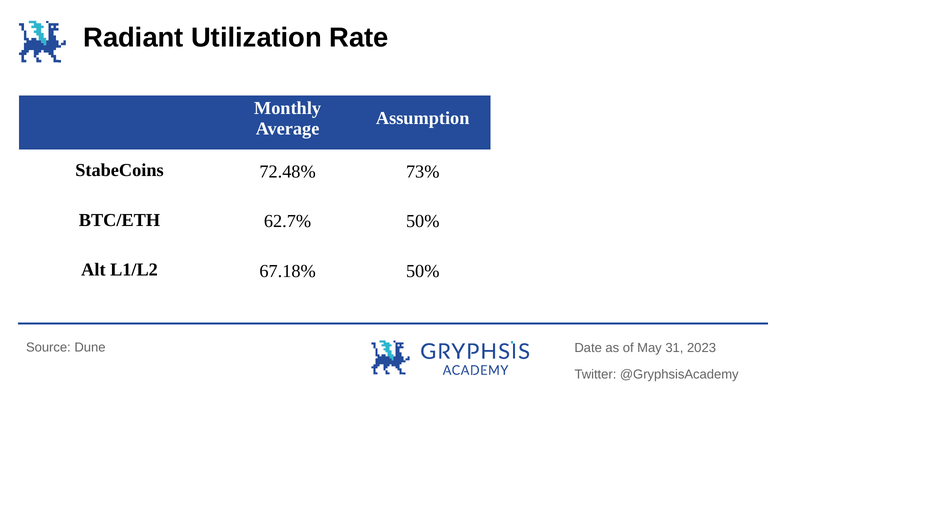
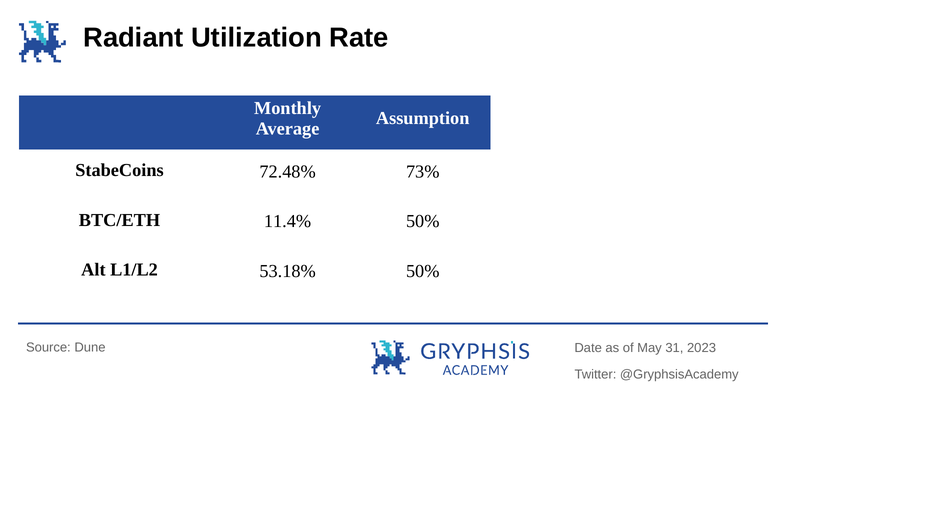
62.7%: 62.7% -> 11.4% (288, 222)
67.18%: 67.18% -> 53.18% (288, 271)
